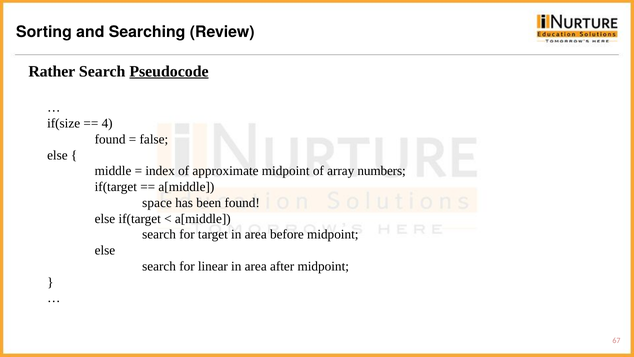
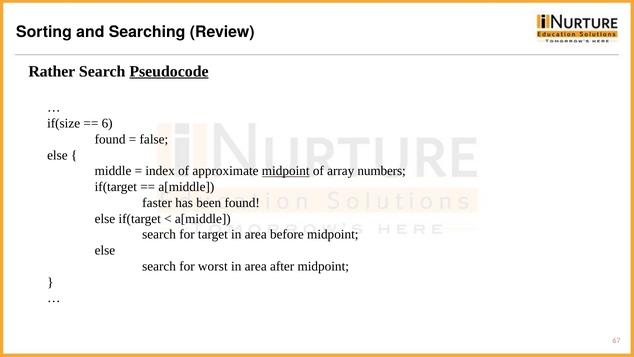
4: 4 -> 6 (107, 123)
midpoint underline: none -> present (286, 171)
space: space -> faster (157, 203)
linear: linear -> worst (213, 266)
